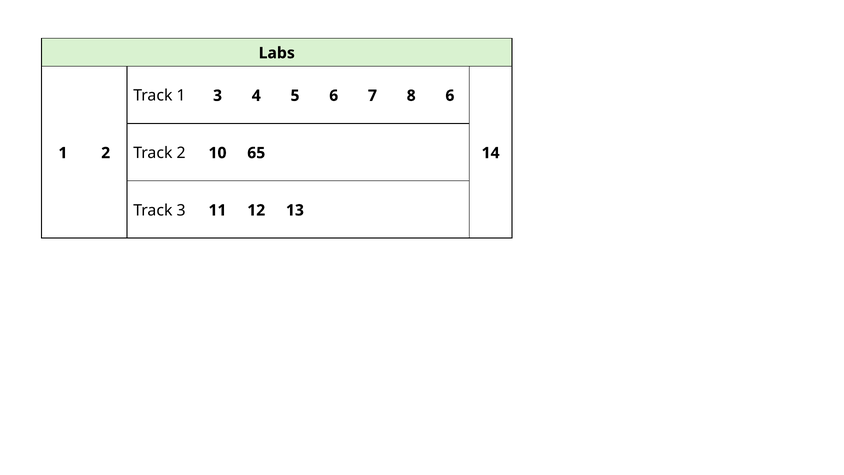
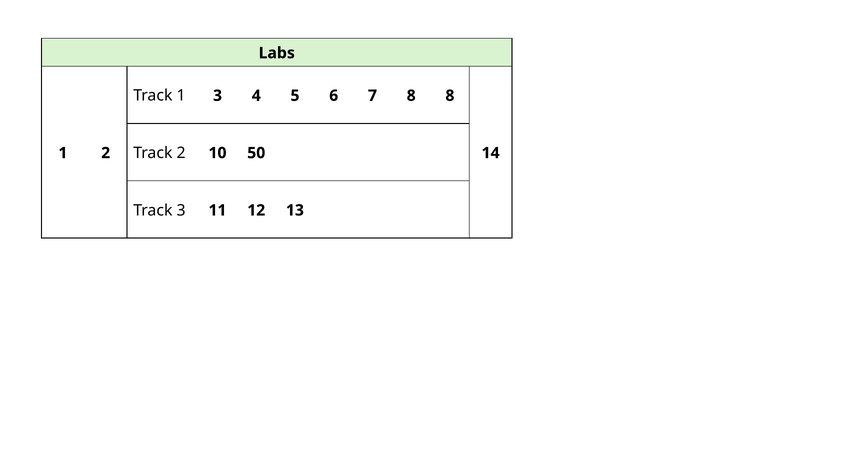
8 6: 6 -> 8 (450, 96)
65: 65 -> 50 (256, 153)
